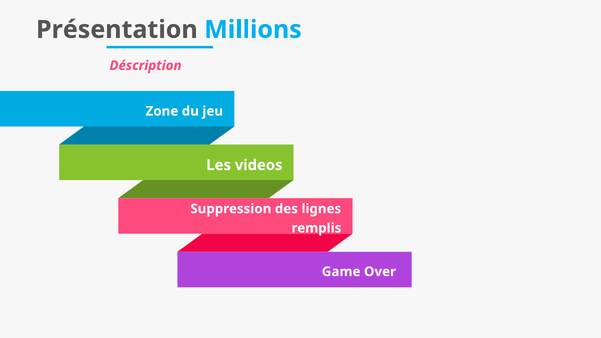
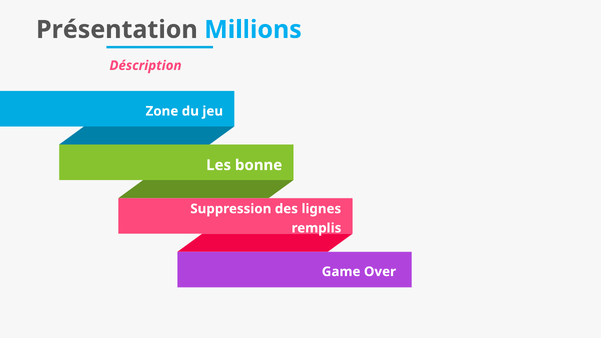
videos: videos -> bonne (259, 165)
